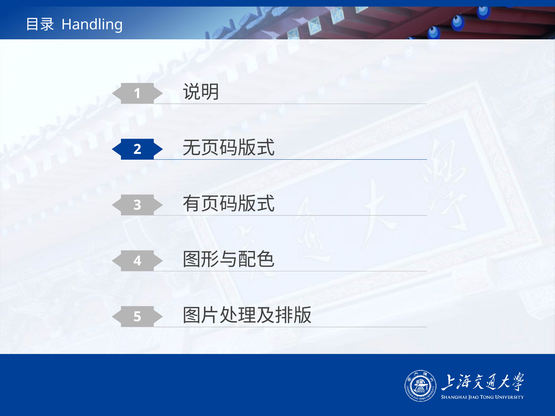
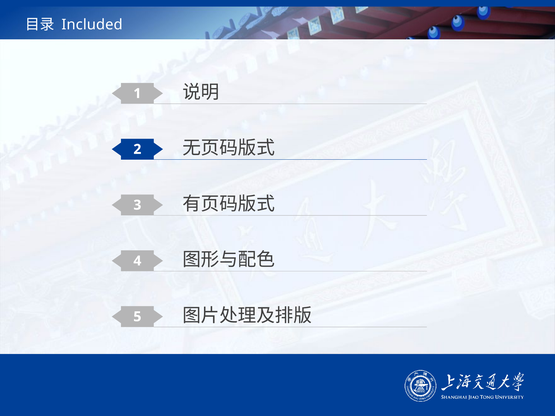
Handling: Handling -> Included (92, 25)
